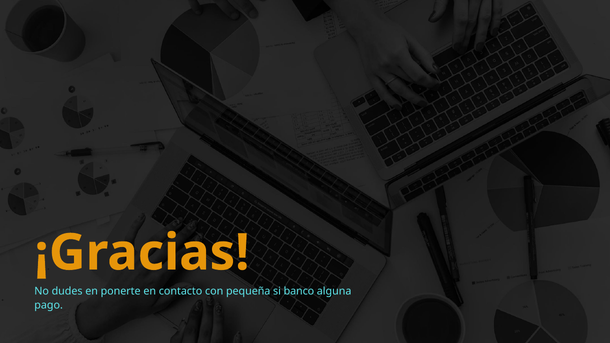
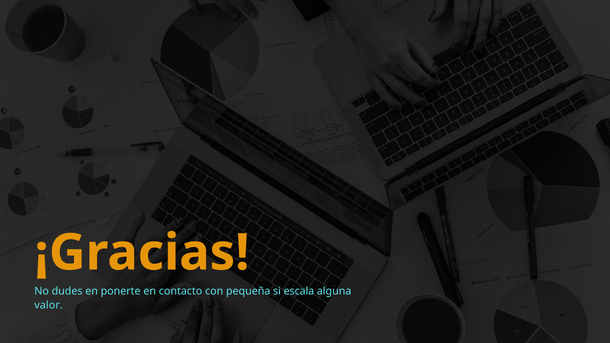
banco: banco -> escala (299, 291)
pago: pago -> valor (49, 305)
